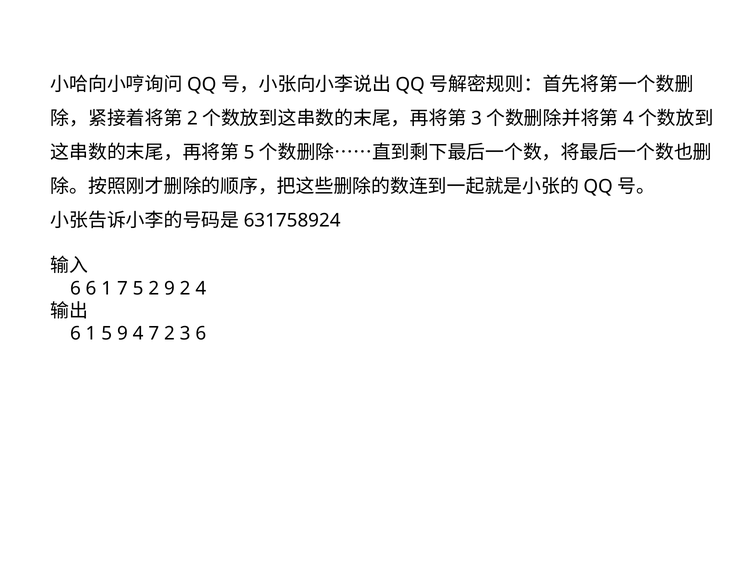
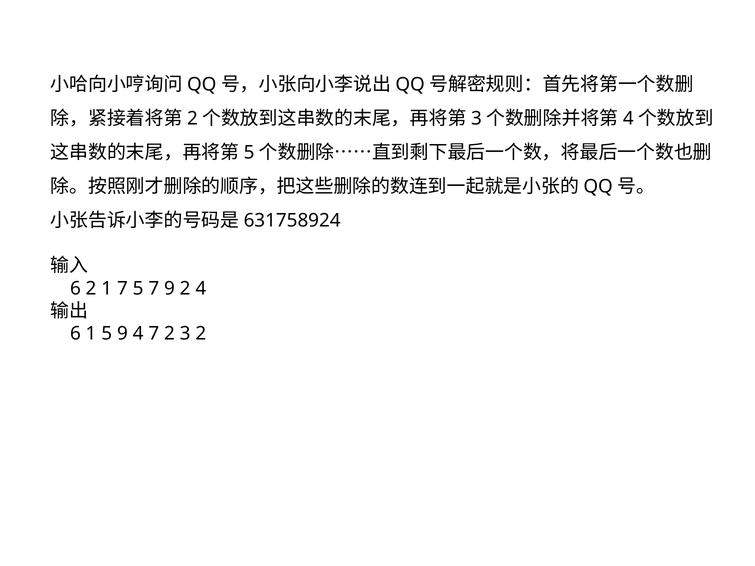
6 6: 6 -> 2 (91, 288)
5 2: 2 -> 7 (154, 288)
3 6: 6 -> 2 (201, 334)
